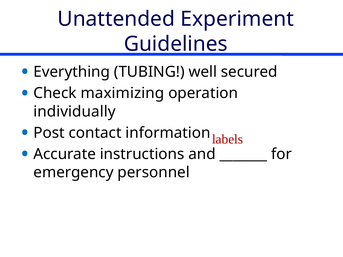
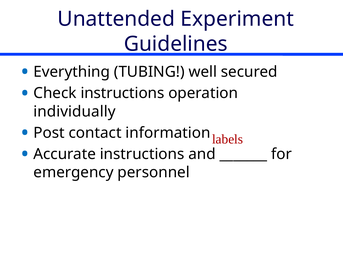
Check maximizing: maximizing -> instructions (122, 93)
